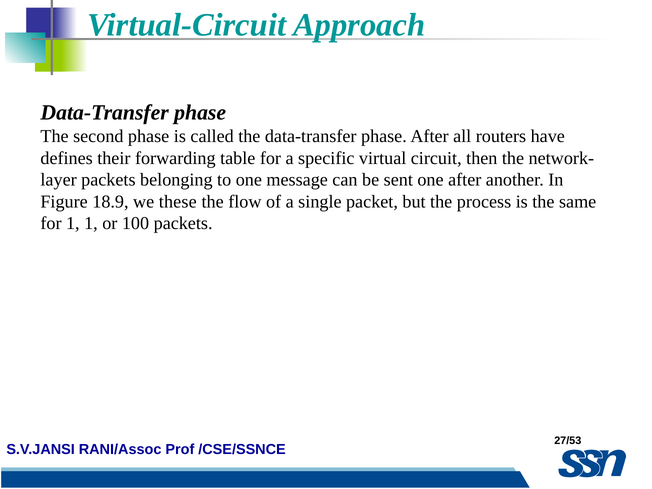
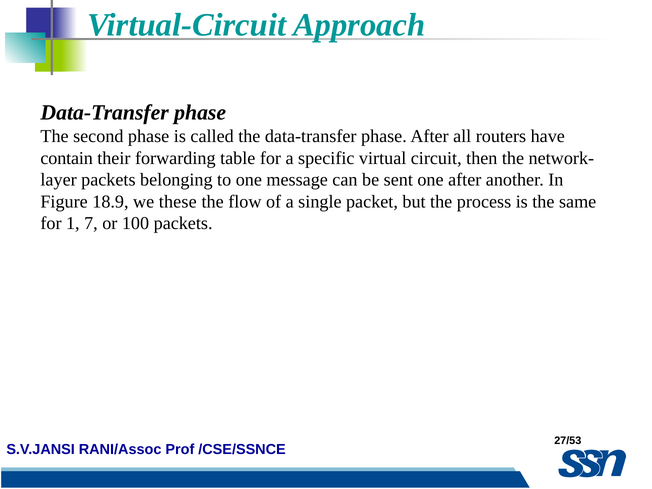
defines: defines -> contain (67, 158)
1 1: 1 -> 7 (91, 223)
